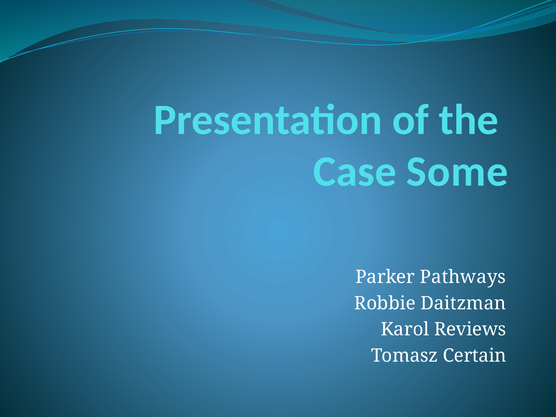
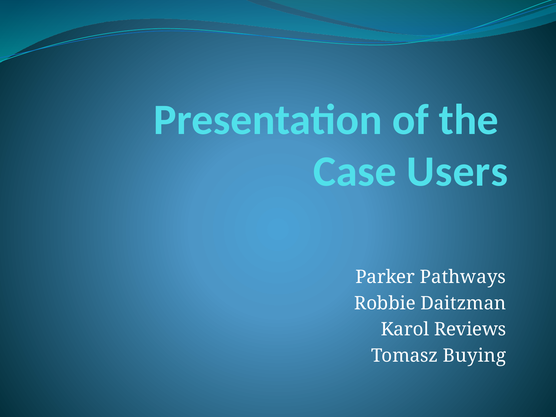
Some: Some -> Users (457, 172)
Certain: Certain -> Buying (474, 356)
